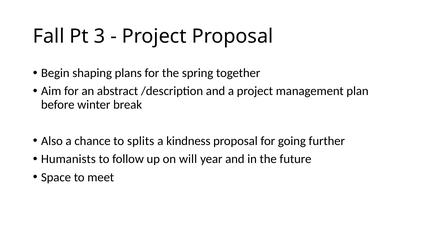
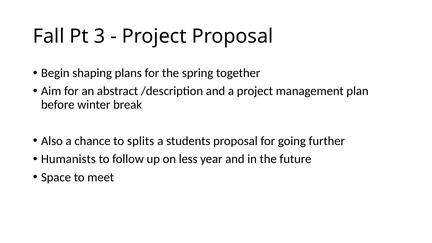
kindness: kindness -> students (188, 141)
will: will -> less (188, 159)
